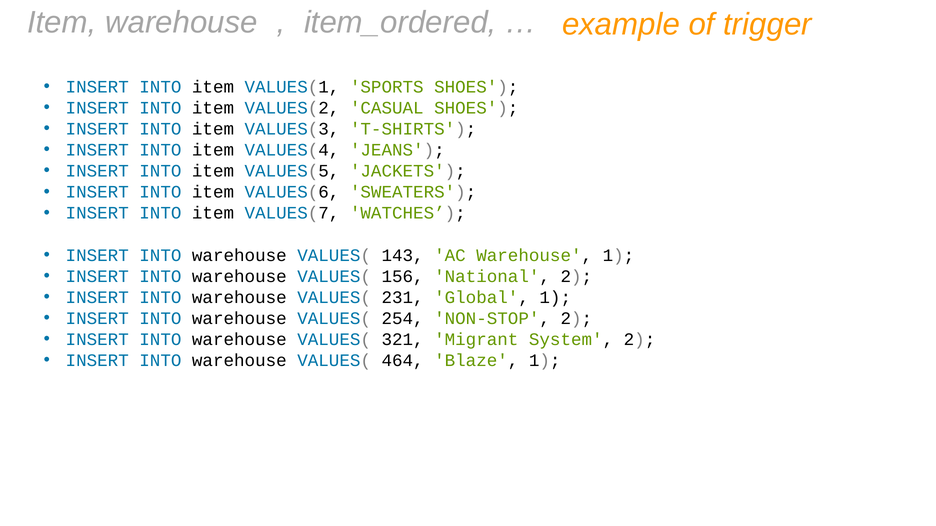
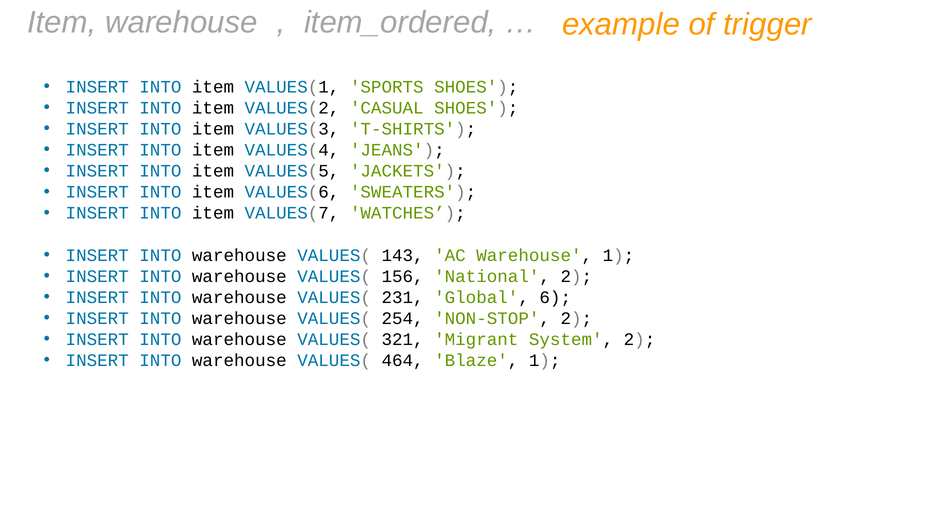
Global 1: 1 -> 6 (555, 298)
